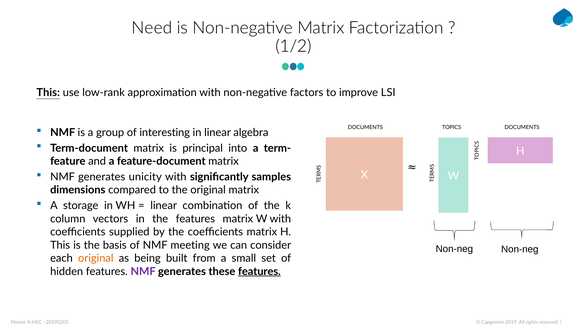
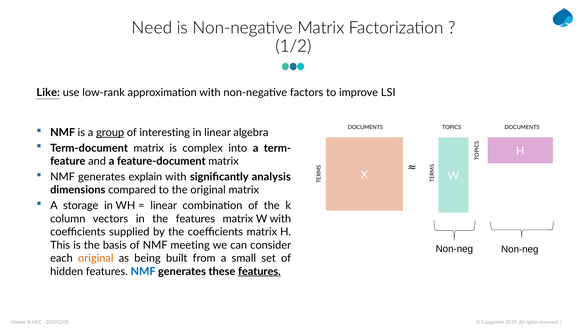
This: This -> Like (48, 93)
group underline: none -> present (110, 133)
principal: principal -> complex (203, 148)
unicity: unicity -> explain (145, 177)
samples: samples -> analysis (271, 177)
NMF colour: purple -> blue (143, 272)
